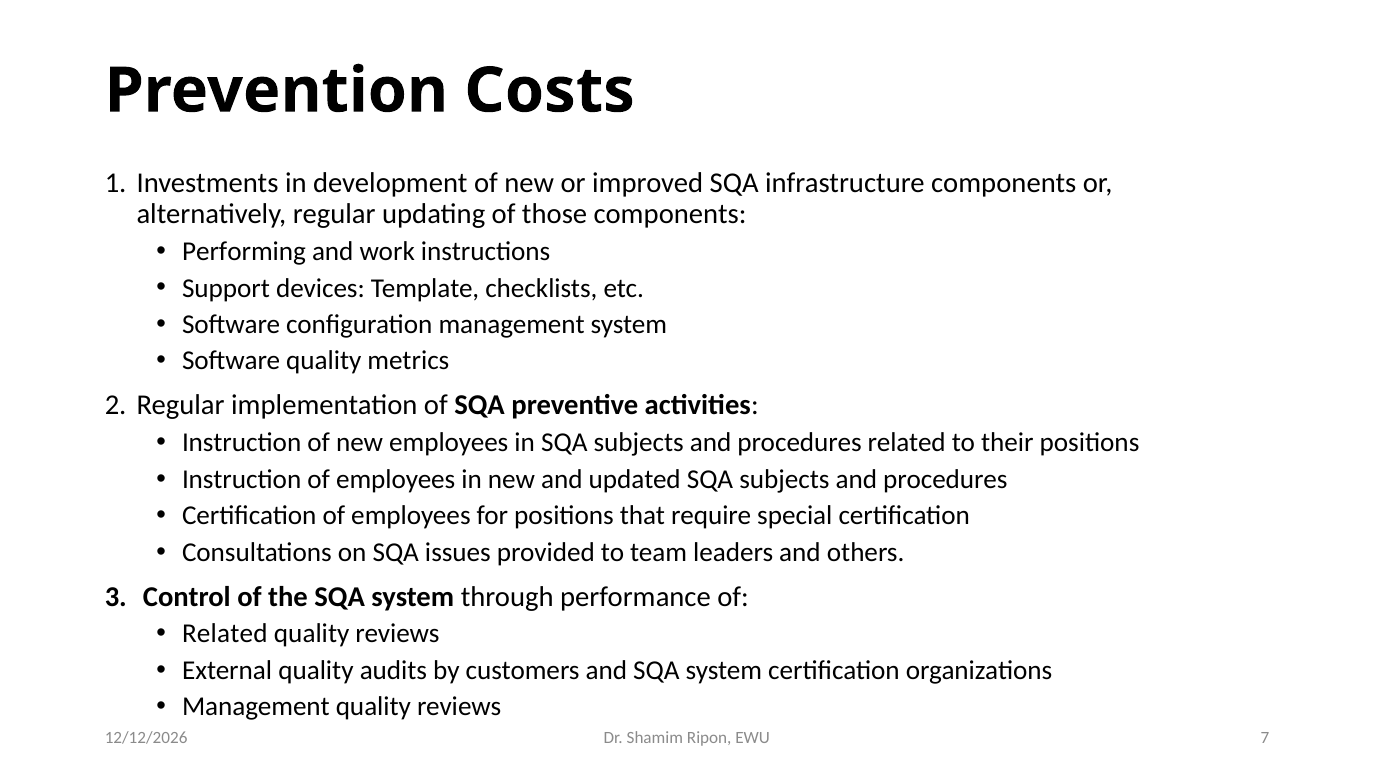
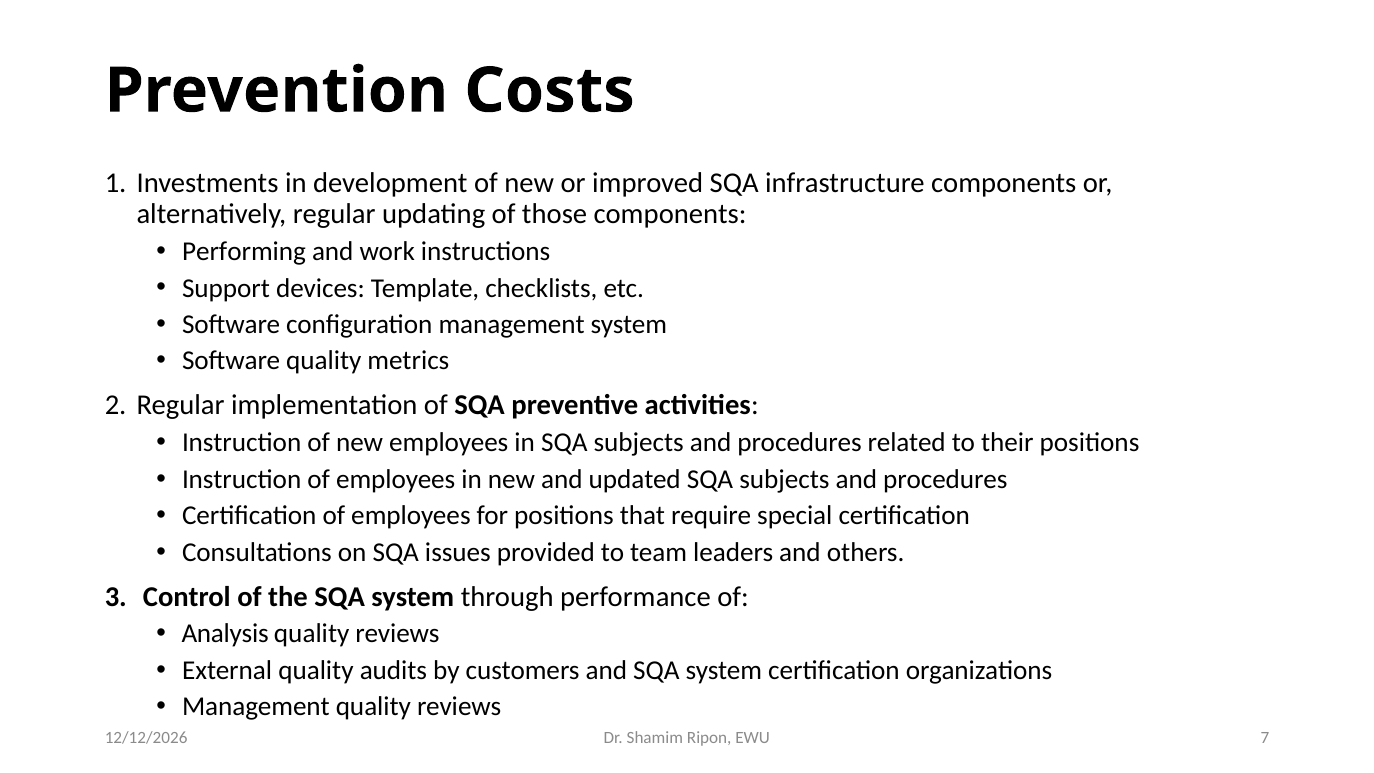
Related: Related -> Analysis (225, 634)
